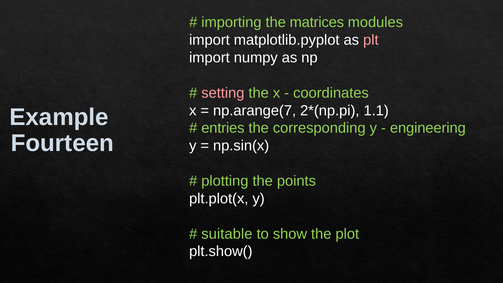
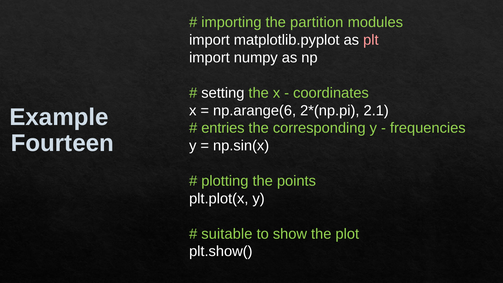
matrices: matrices -> partition (317, 22)
setting colour: pink -> white (223, 93)
np.arange(7: np.arange(7 -> np.arange(6 (255, 111)
1.1: 1.1 -> 2.1 (376, 111)
engineering: engineering -> frequencies (428, 128)
